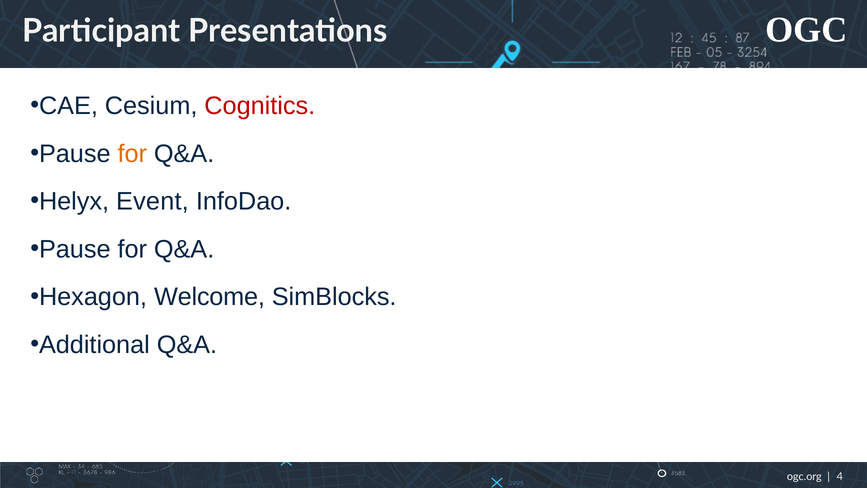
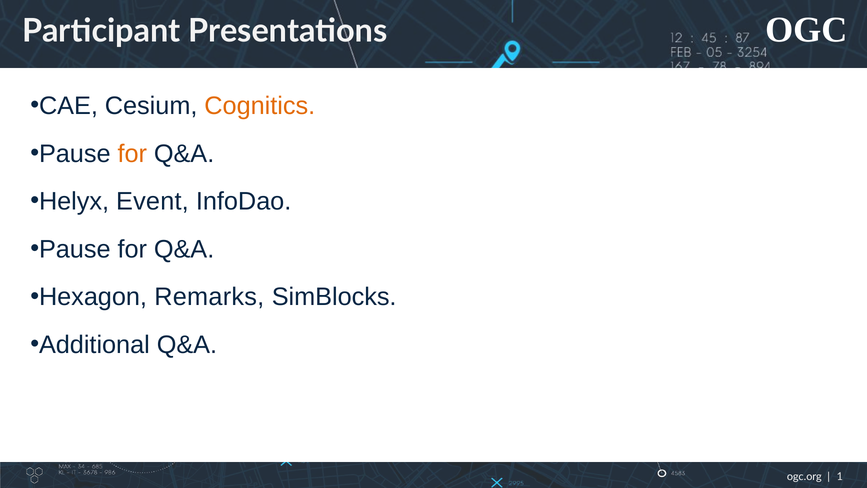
Cognitics colour: red -> orange (260, 106)
Welcome: Welcome -> Remarks (209, 297)
4: 4 -> 1 (840, 476)
